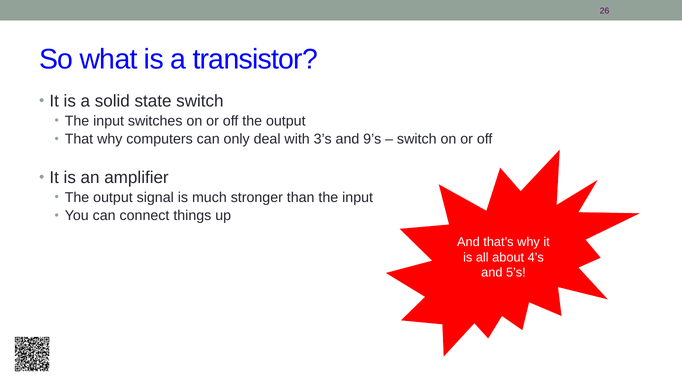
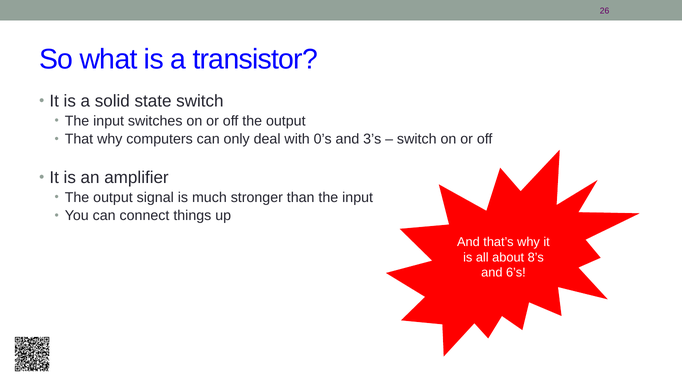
3’s: 3’s -> 0’s (323, 139)
9’s: 9’s -> 3’s (372, 139)
4’s: 4’s -> 8’s (536, 257)
5’s: 5’s -> 6’s (516, 272)
